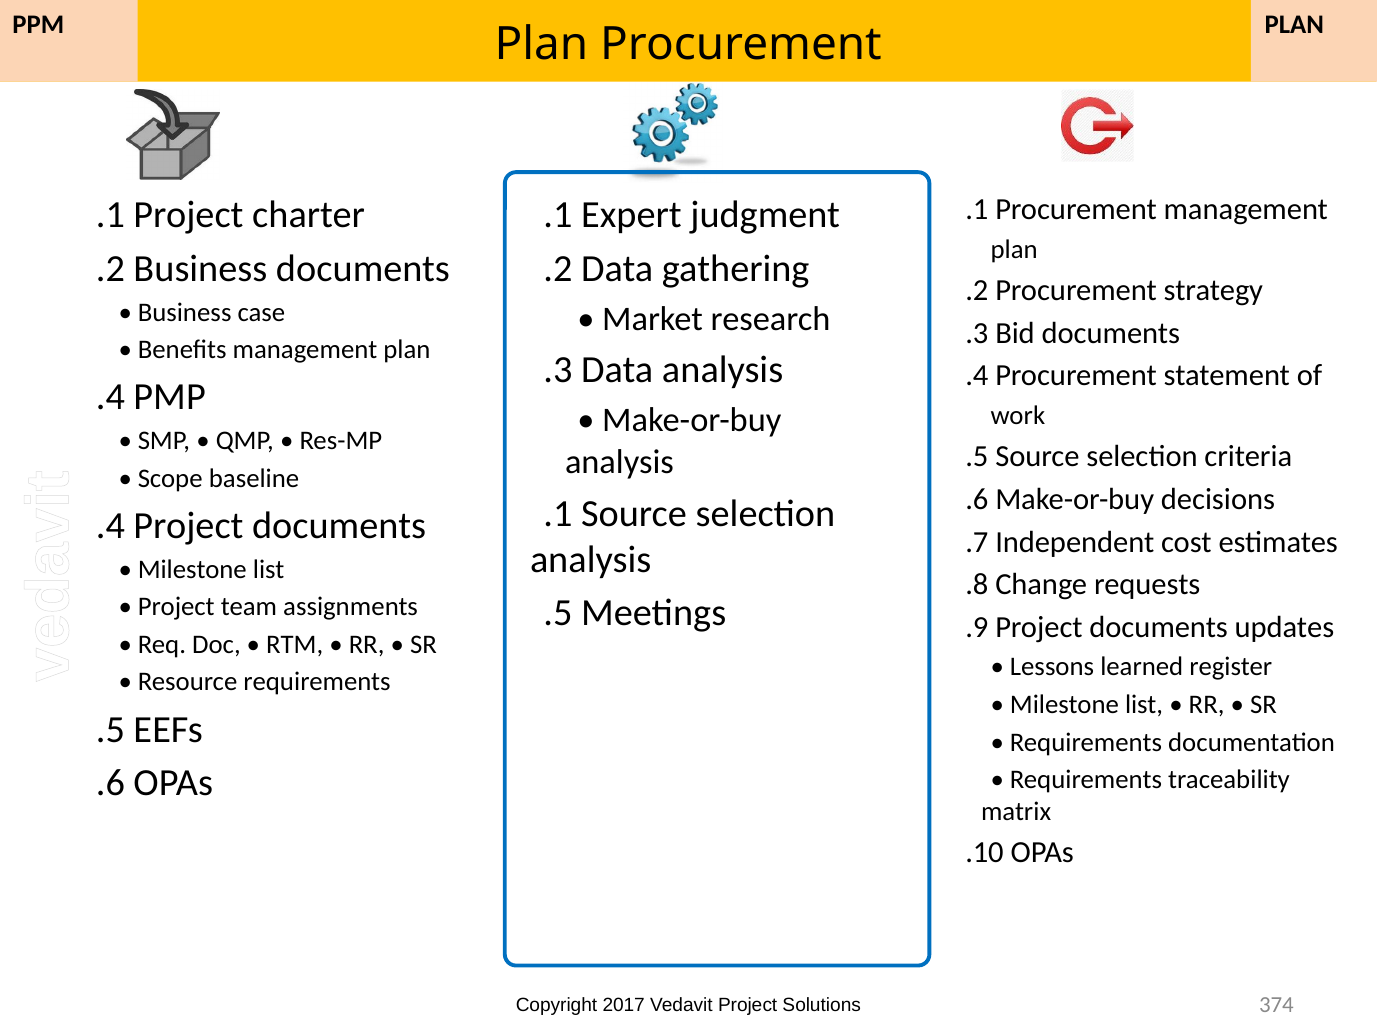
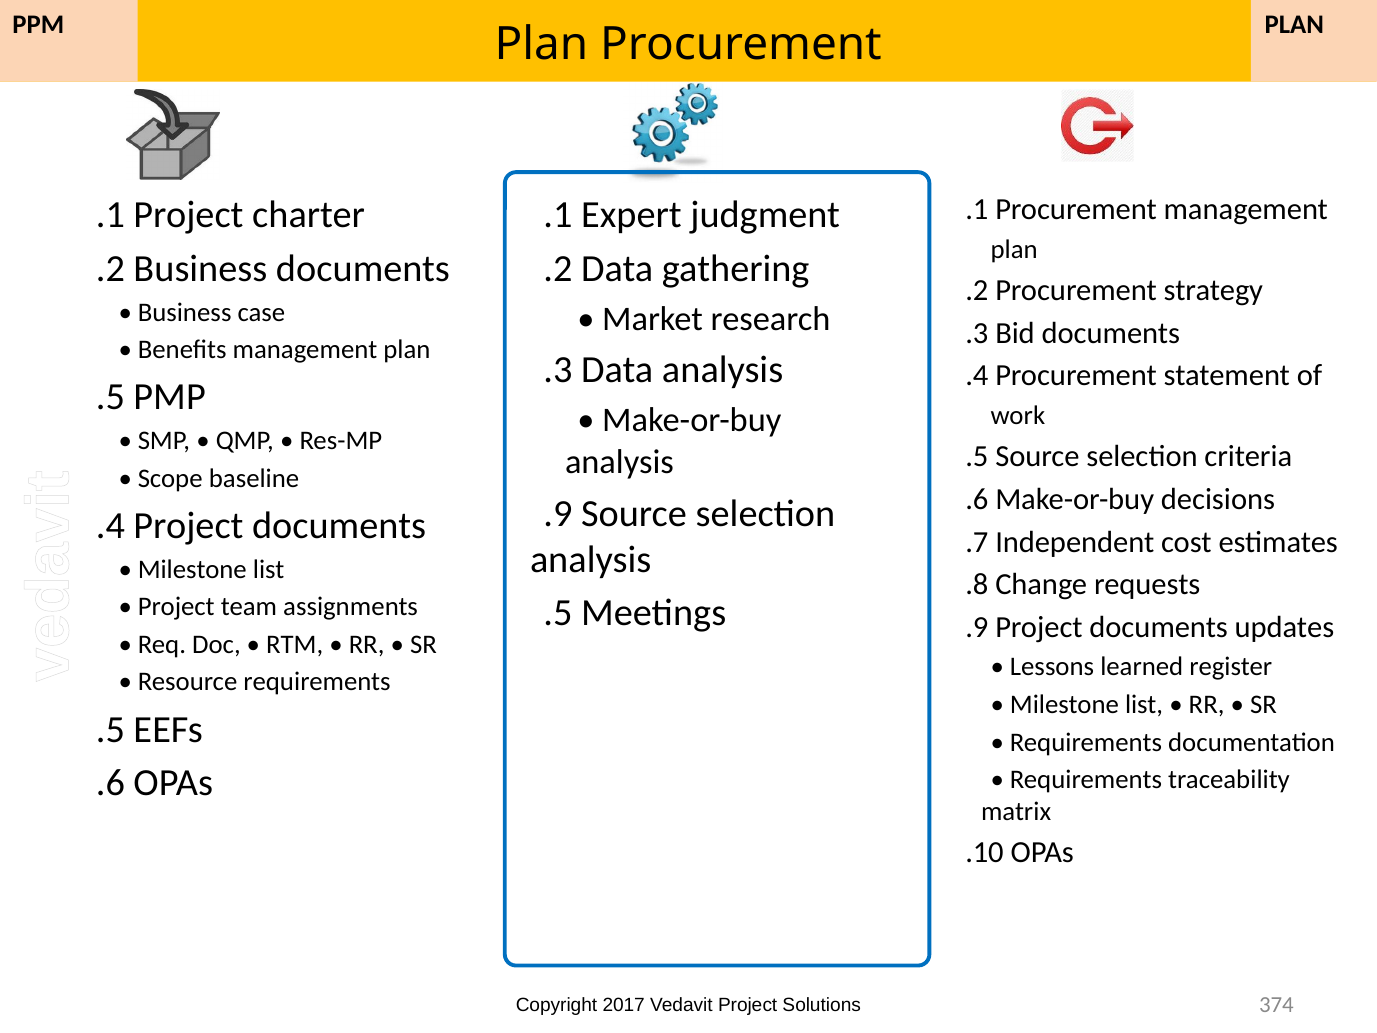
.4: .4 -> .5 (110, 397)
.1: .1 -> .9 (558, 513)
